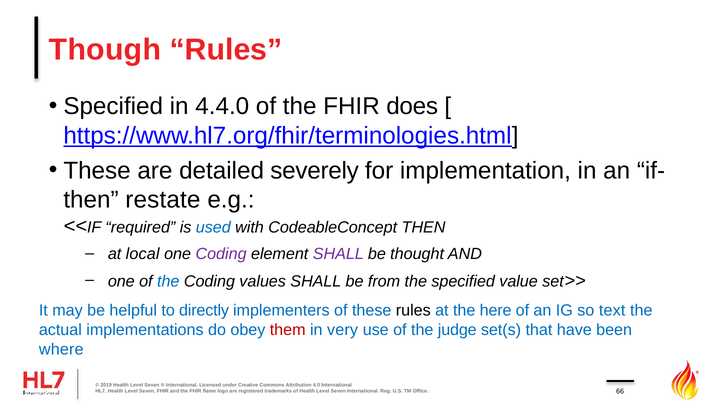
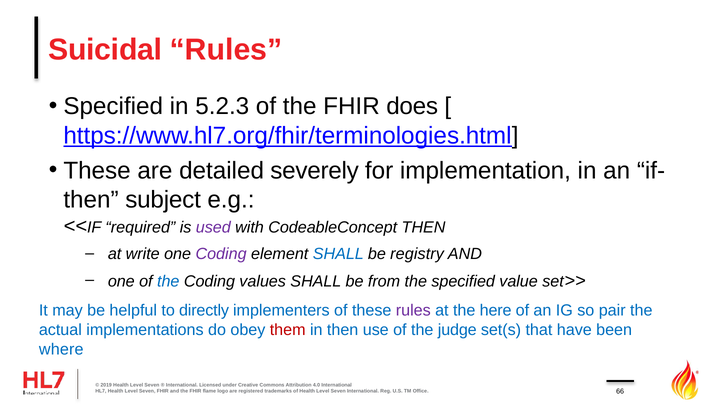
Though: Though -> Suicidal (105, 50)
4.4.0: 4.4.0 -> 5.2.3 (222, 106)
restate: restate -> subject (163, 200)
used colour: blue -> purple (213, 227)
local: local -> write (143, 254)
SHALL colour: purple -> blue (338, 254)
thought: thought -> registry (417, 254)
rules colour: black -> purple (413, 311)
text: text -> pair (612, 311)
in very: very -> then (343, 330)
